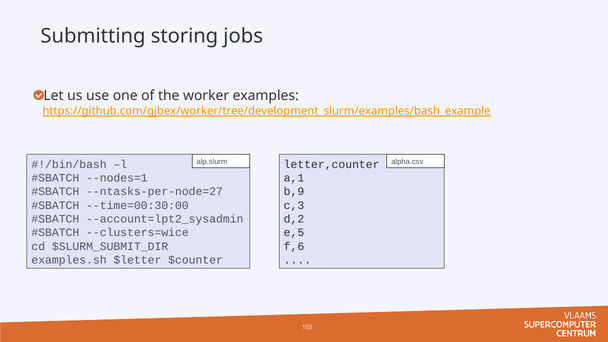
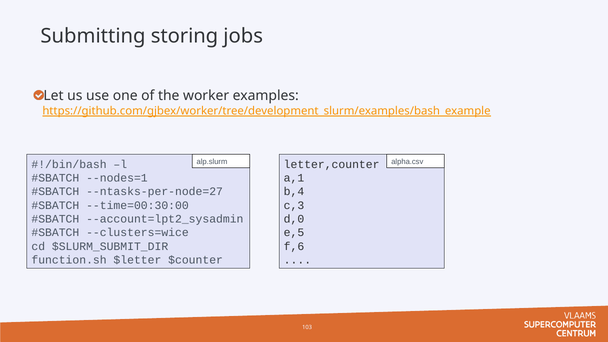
b,9: b,9 -> b,4 (294, 192)
d,2: d,2 -> d,0 (294, 219)
examples.sh: examples.sh -> function.sh (69, 260)
